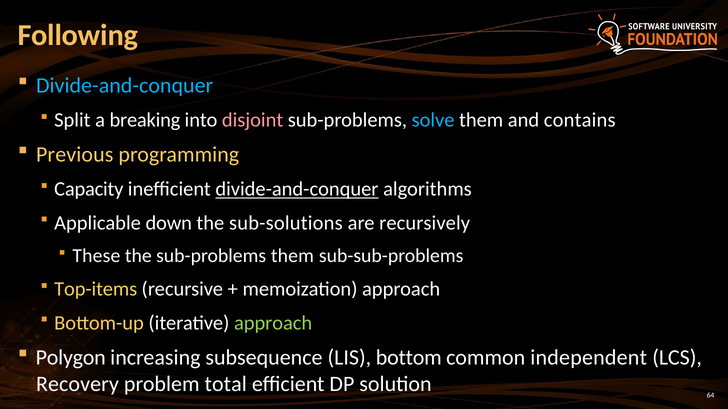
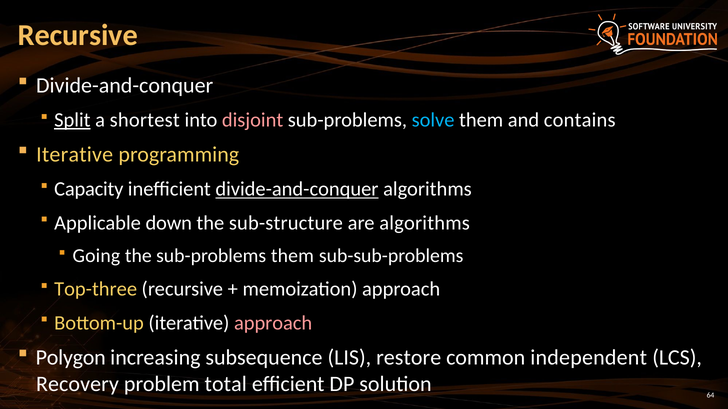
Following: Following -> Recursive (78, 35)
Divide-and-conquer colour: light blue -> white (125, 86)
Split underline: none -> present (72, 120)
breaking: breaking -> shortest (145, 120)
Previous: Previous -> Iterative (75, 155)
sub-solutions: sub-solutions -> sub-structure (286, 223)
are recursively: recursively -> algorithms (425, 223)
These: These -> Going (96, 256)
Top-items: Top-items -> Top-three (96, 290)
approach colour: light green -> pink (273, 323)
bottom: bottom -> restore (409, 358)
